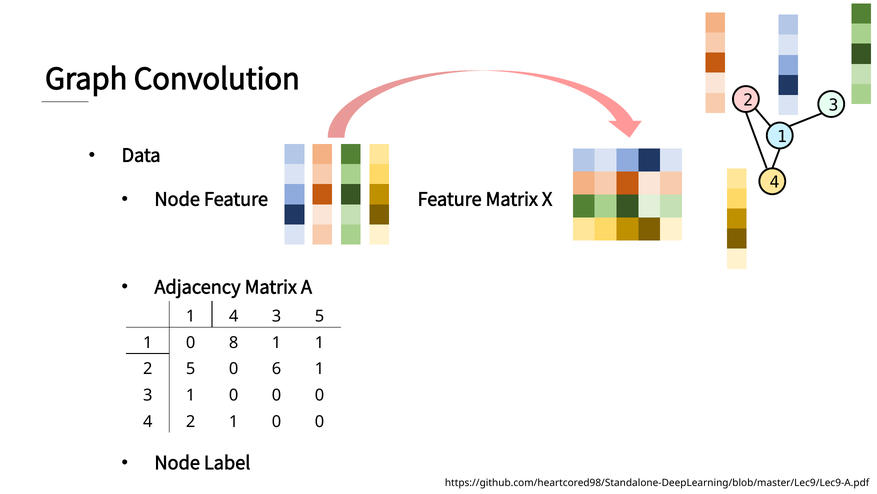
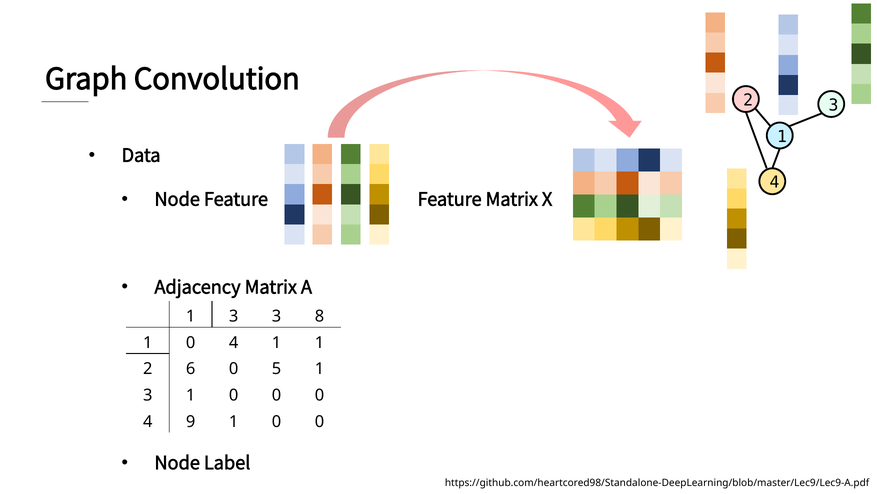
4: 4 -> 3 (234, 316)
3 5: 5 -> 8 (319, 316)
1 0 8: 8 -> 4 (234, 342)
2 5: 5 -> 6 (191, 368)
6: 6 -> 5 (277, 368)
2: 2 -> 9 (191, 421)
